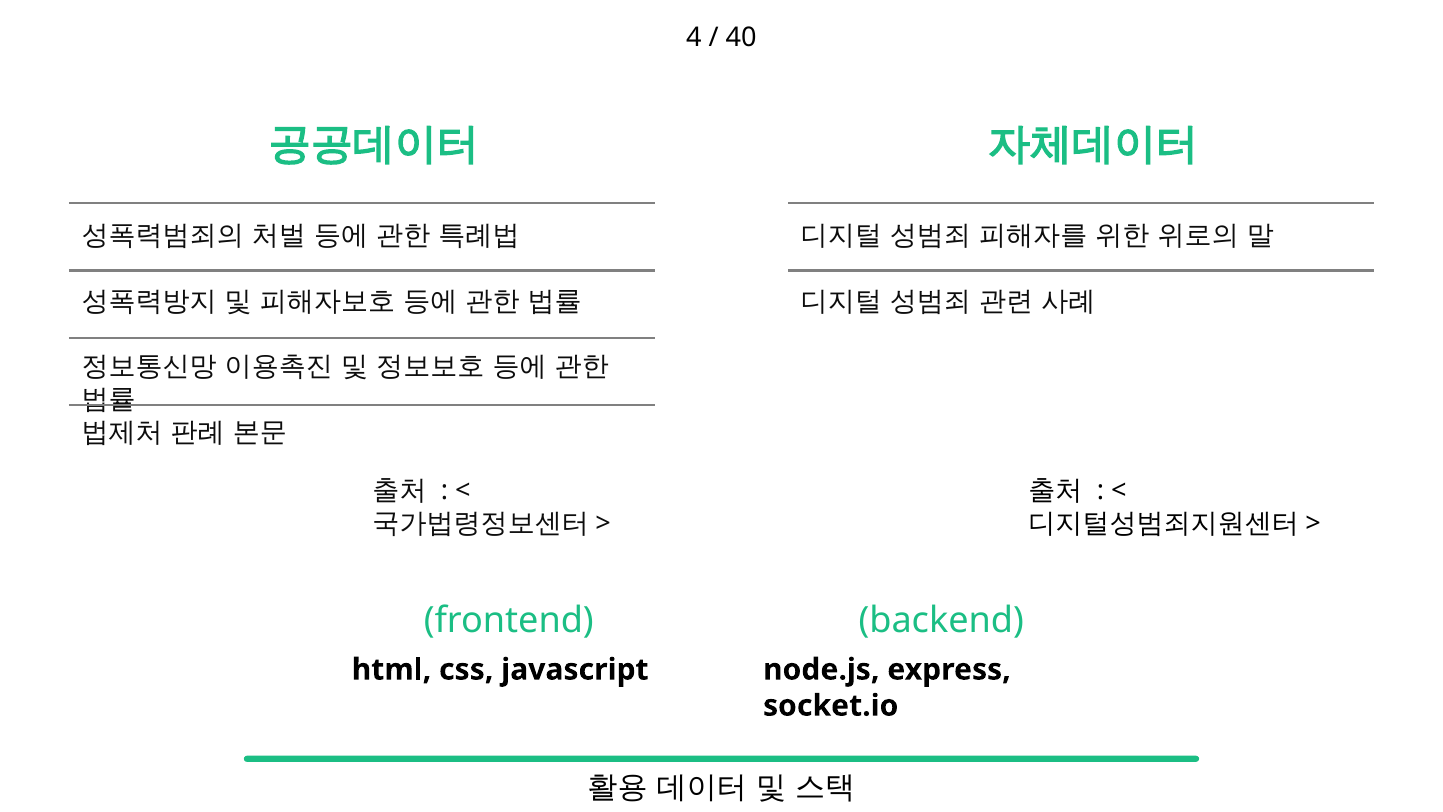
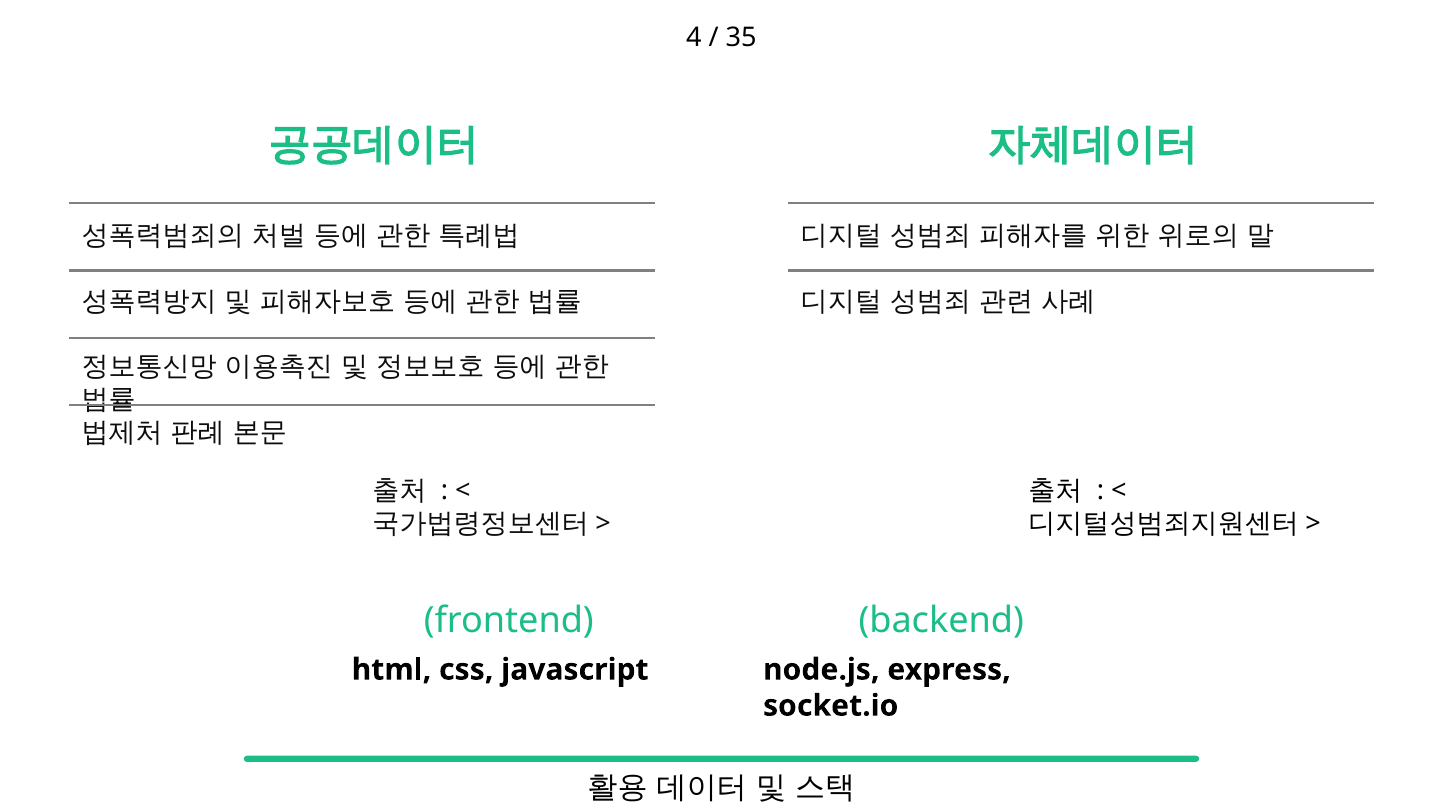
40: 40 -> 35 (741, 38)
